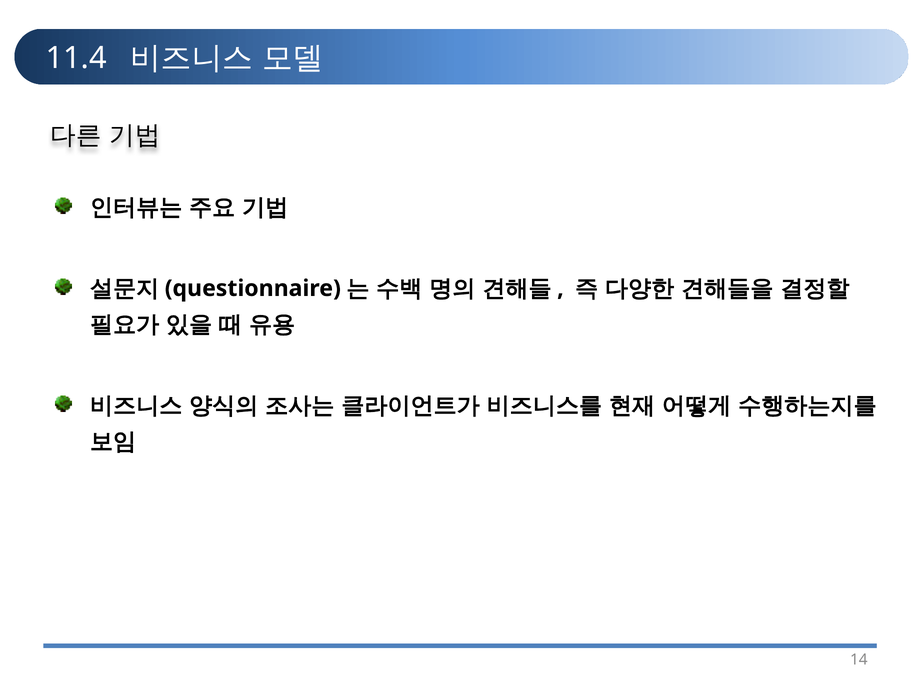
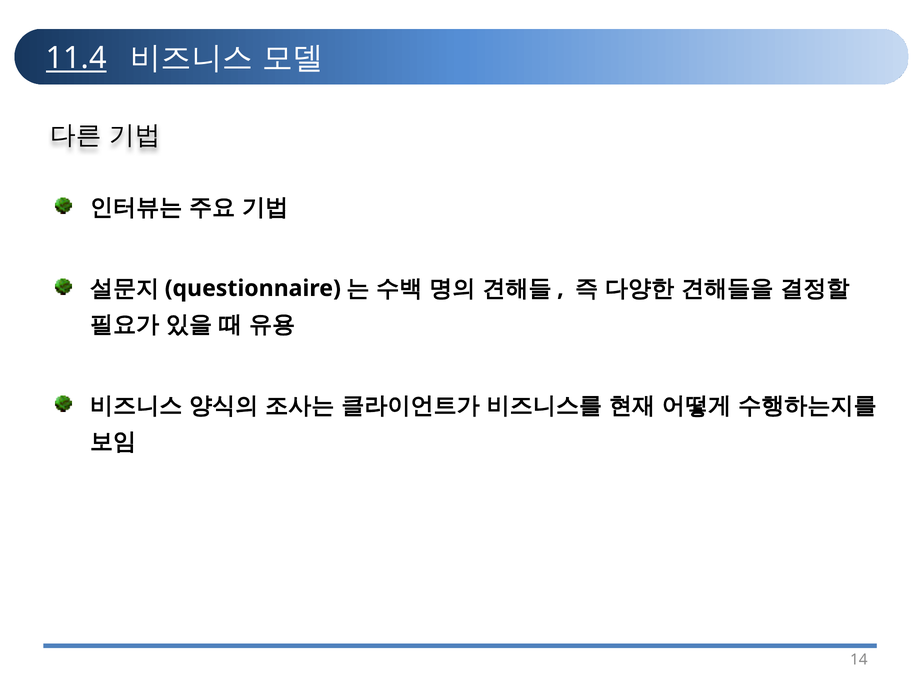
11.4 underline: none -> present (76, 58)
